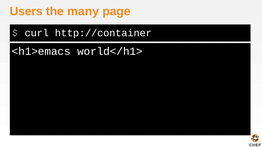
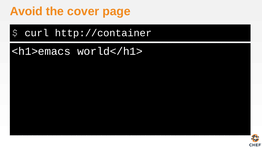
Users: Users -> Avoid (26, 11)
many: many -> cover (83, 11)
